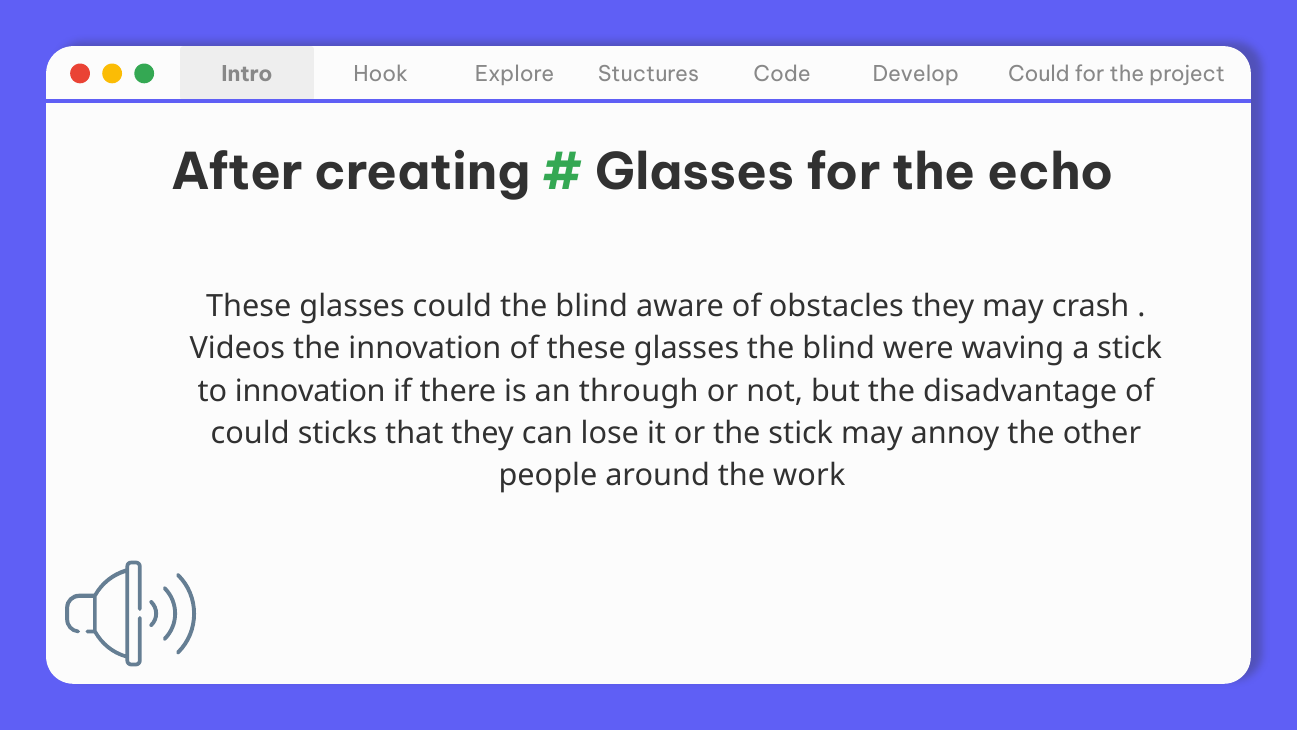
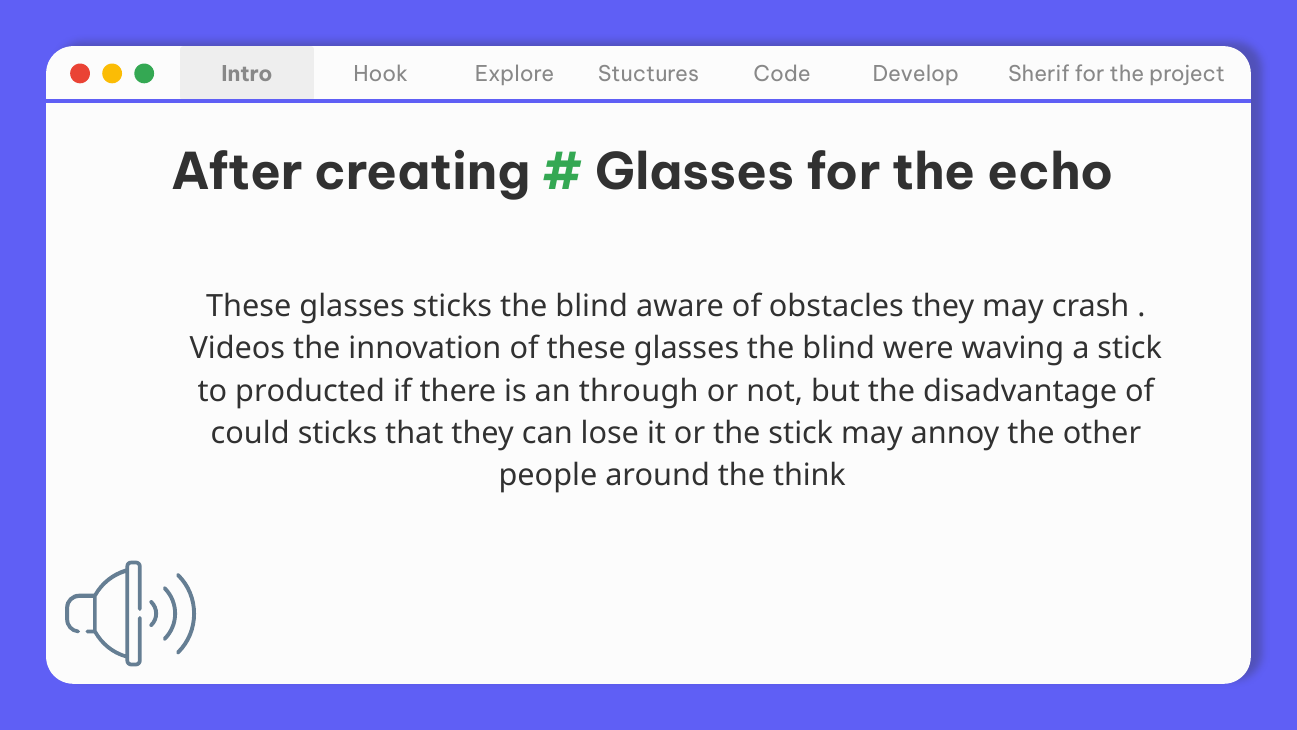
Develop Could: Could -> Sherif (1039, 75)
glasses could: could -> sticks (452, 306)
to innovation: innovation -> producted (310, 391)
work: work -> think (809, 475)
